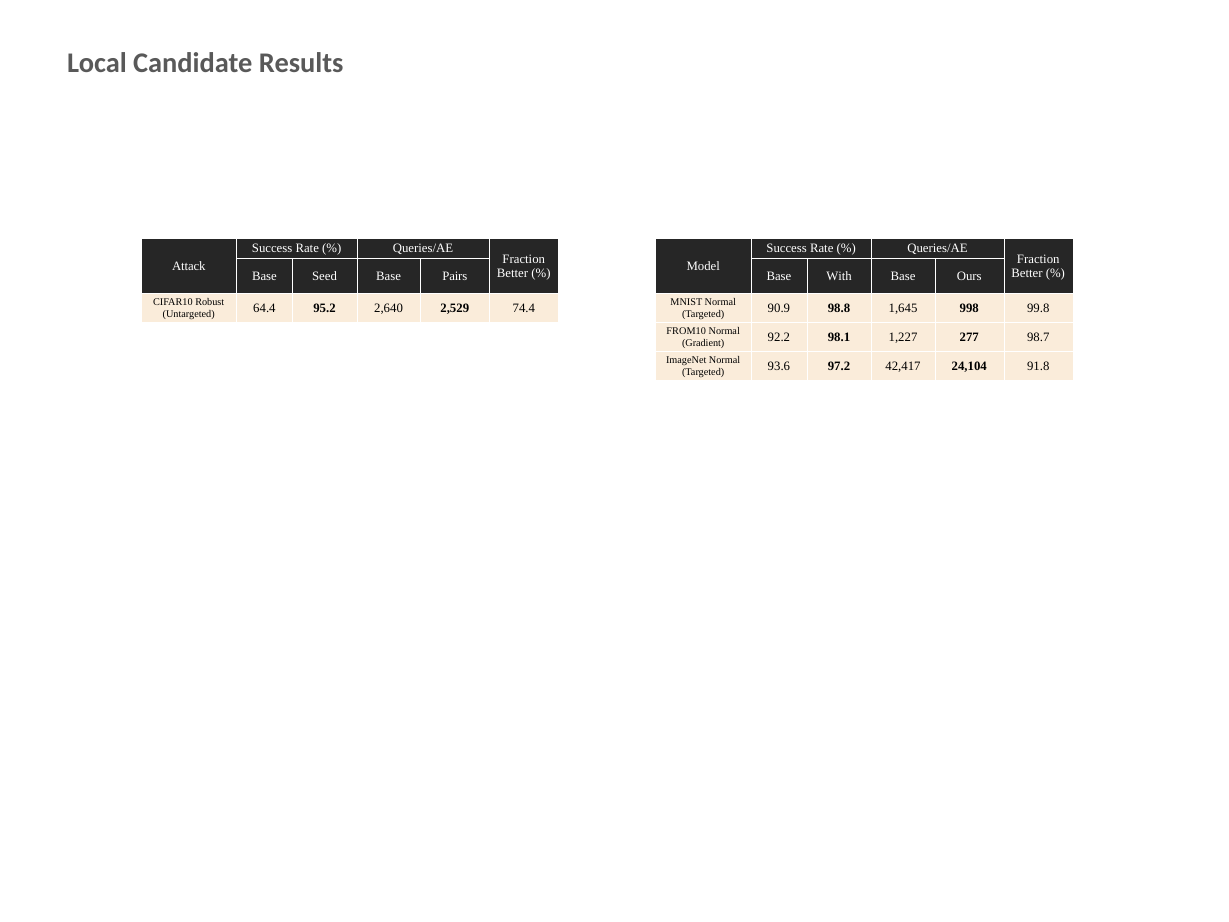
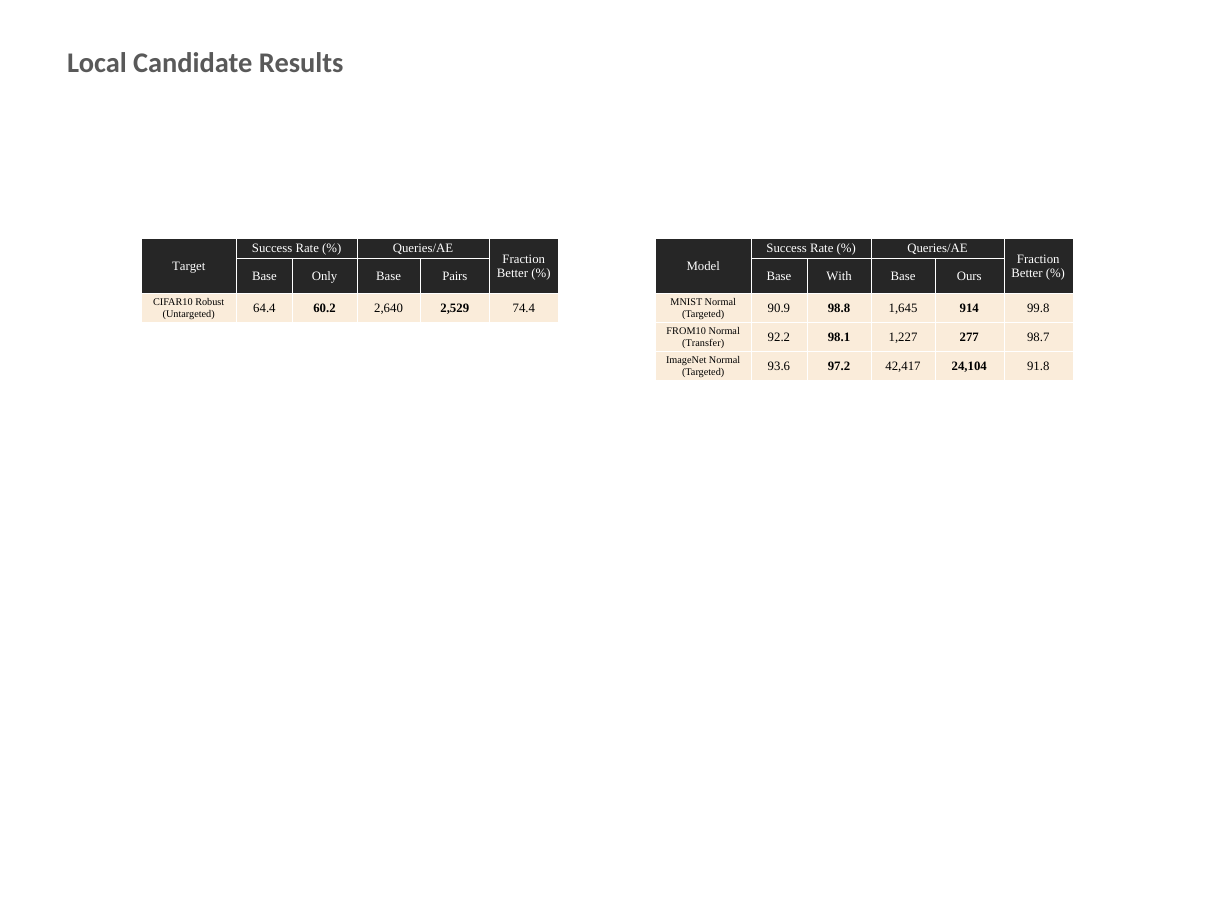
Attack: Attack -> Target (189, 266)
Seed: Seed -> Only (325, 276)
95.2: 95.2 -> 60.2 (325, 308)
998: 998 -> 914 (969, 308)
Gradient: Gradient -> Transfer (703, 343)
